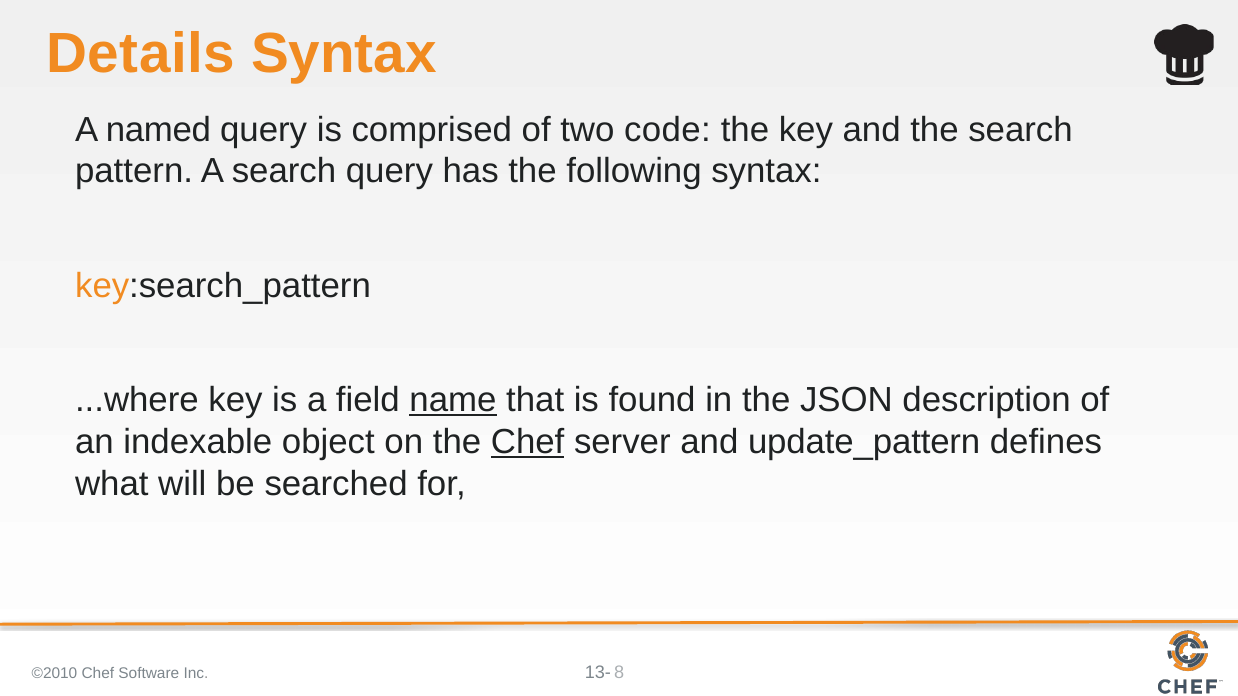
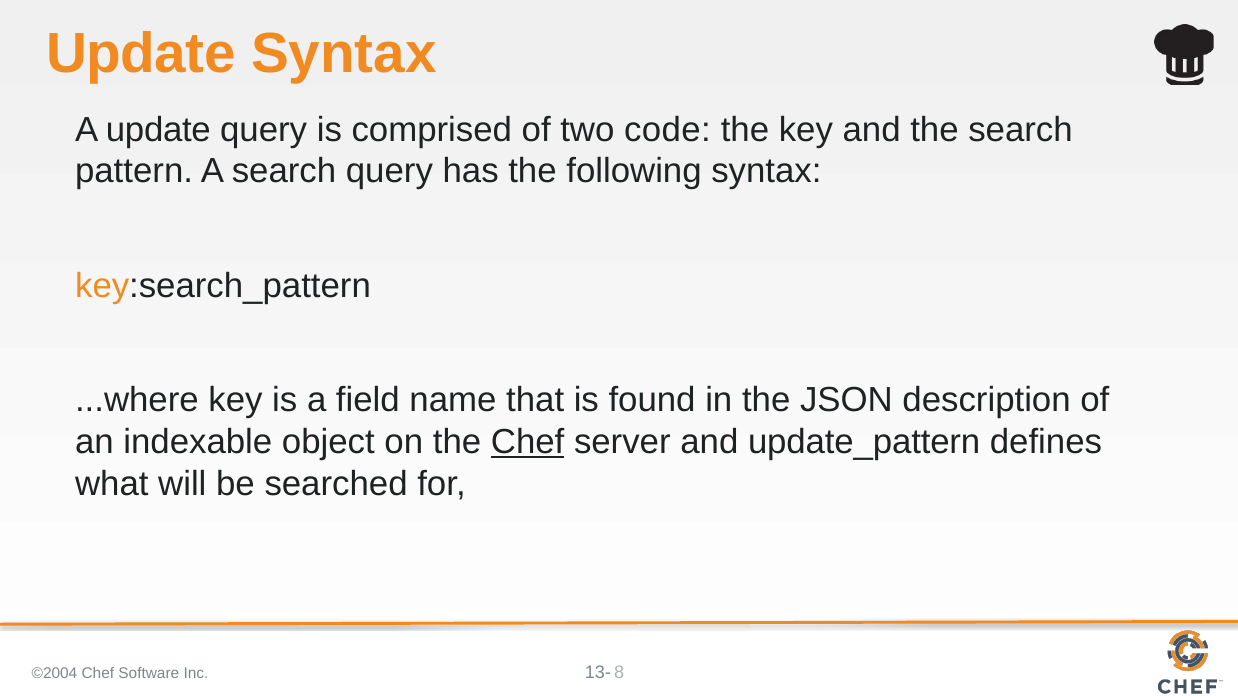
Details: Details -> Update (141, 54)
A named: named -> update (158, 130)
name underline: present -> none (453, 400)
©2010: ©2010 -> ©2004 (54, 674)
